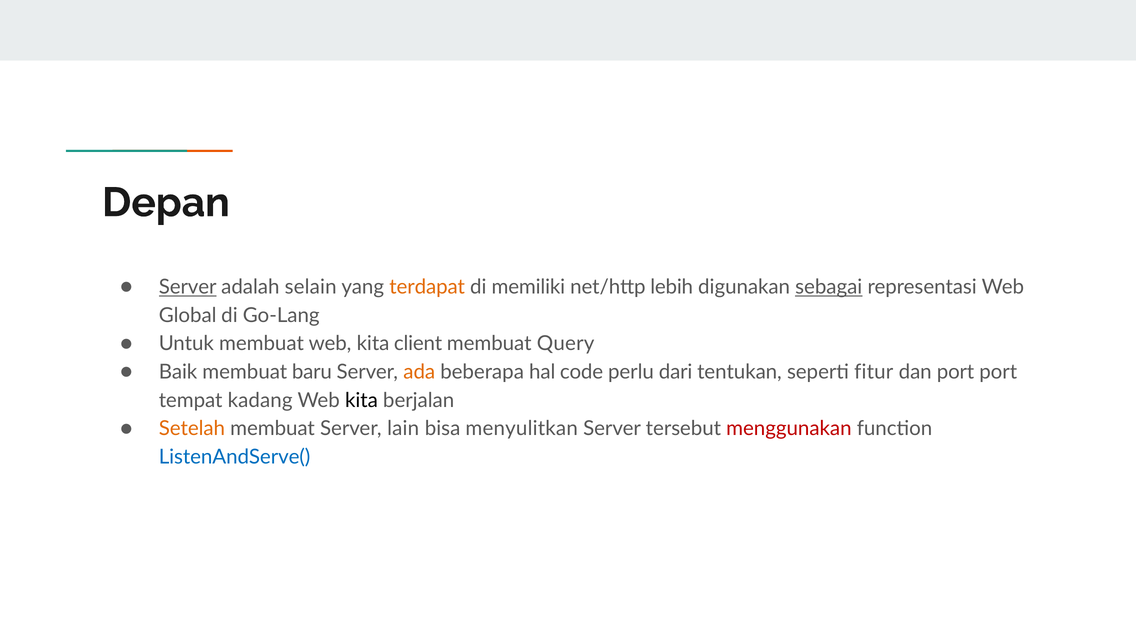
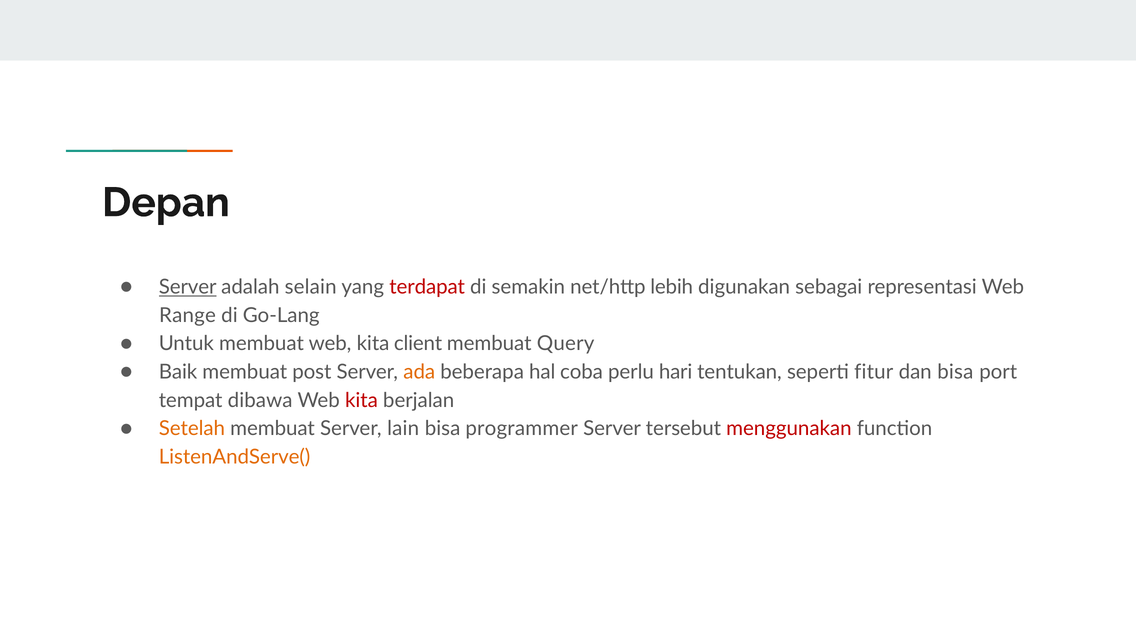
terdapat colour: orange -> red (427, 287)
memiliki: memiliki -> semakin (528, 287)
sebagai underline: present -> none (829, 287)
Global: Global -> Range (188, 315)
baru: baru -> post (312, 372)
code: code -> coba (581, 372)
dari: dari -> hari (676, 372)
dan port: port -> bisa (955, 372)
kadang: kadang -> dibawa (260, 400)
kita colour: black -> red (361, 400)
menyulitkan: menyulitkan -> programmer (522, 429)
ListenAndServe( colour: blue -> orange (235, 457)
